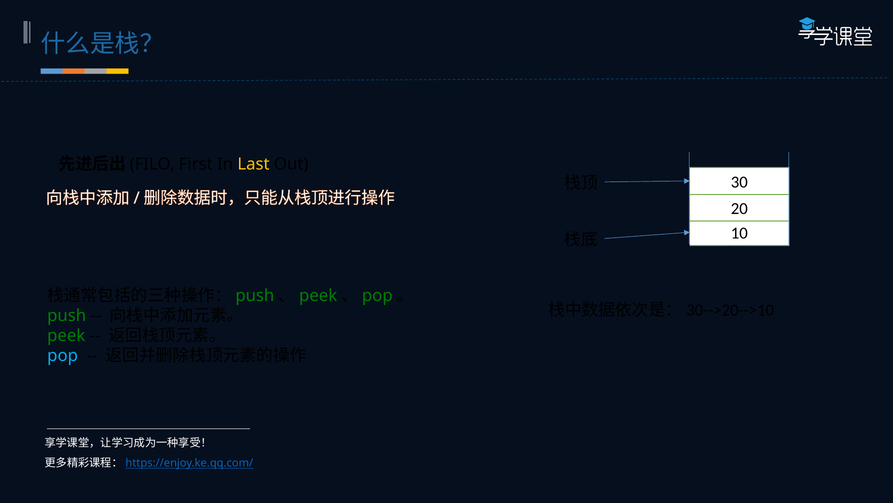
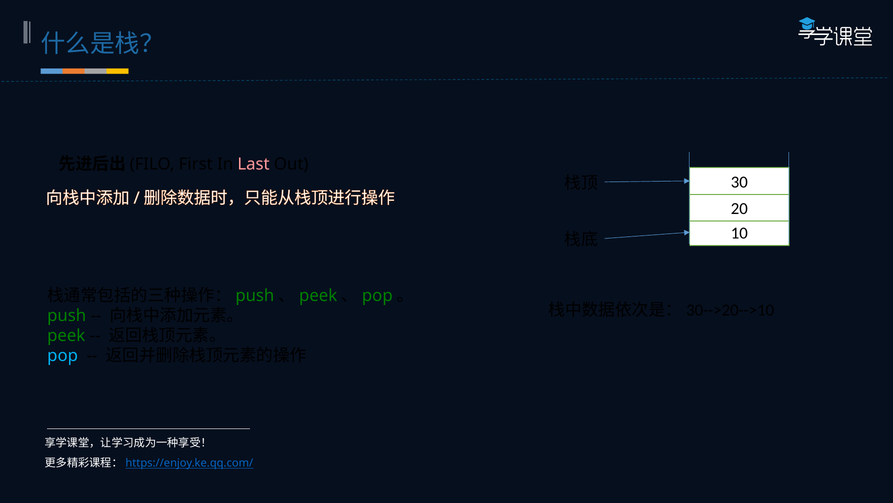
Last colour: yellow -> pink (254, 164)
